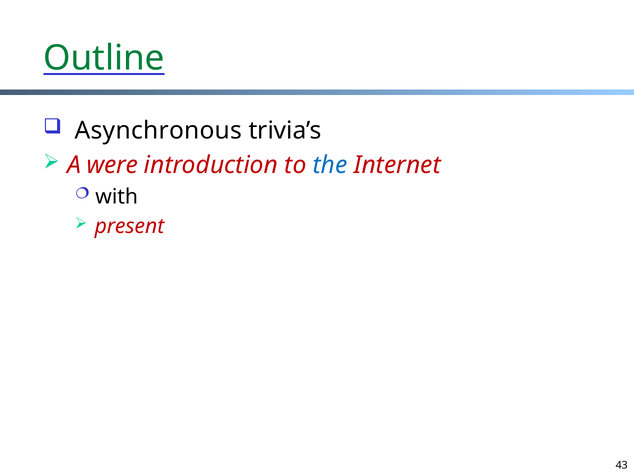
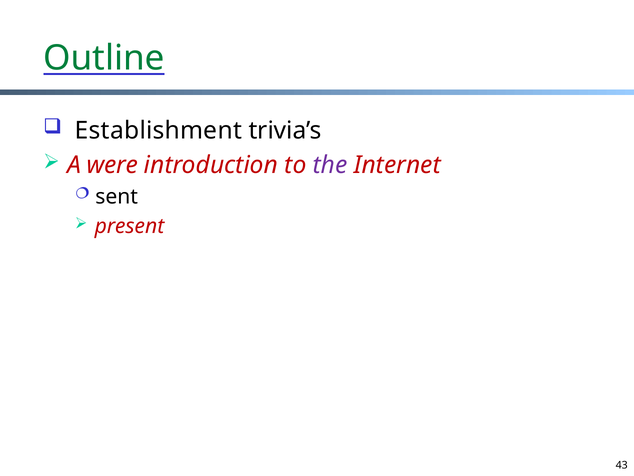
Asynchronous: Asynchronous -> Establishment (158, 131)
the colour: blue -> purple (330, 165)
with: with -> sent (117, 197)
